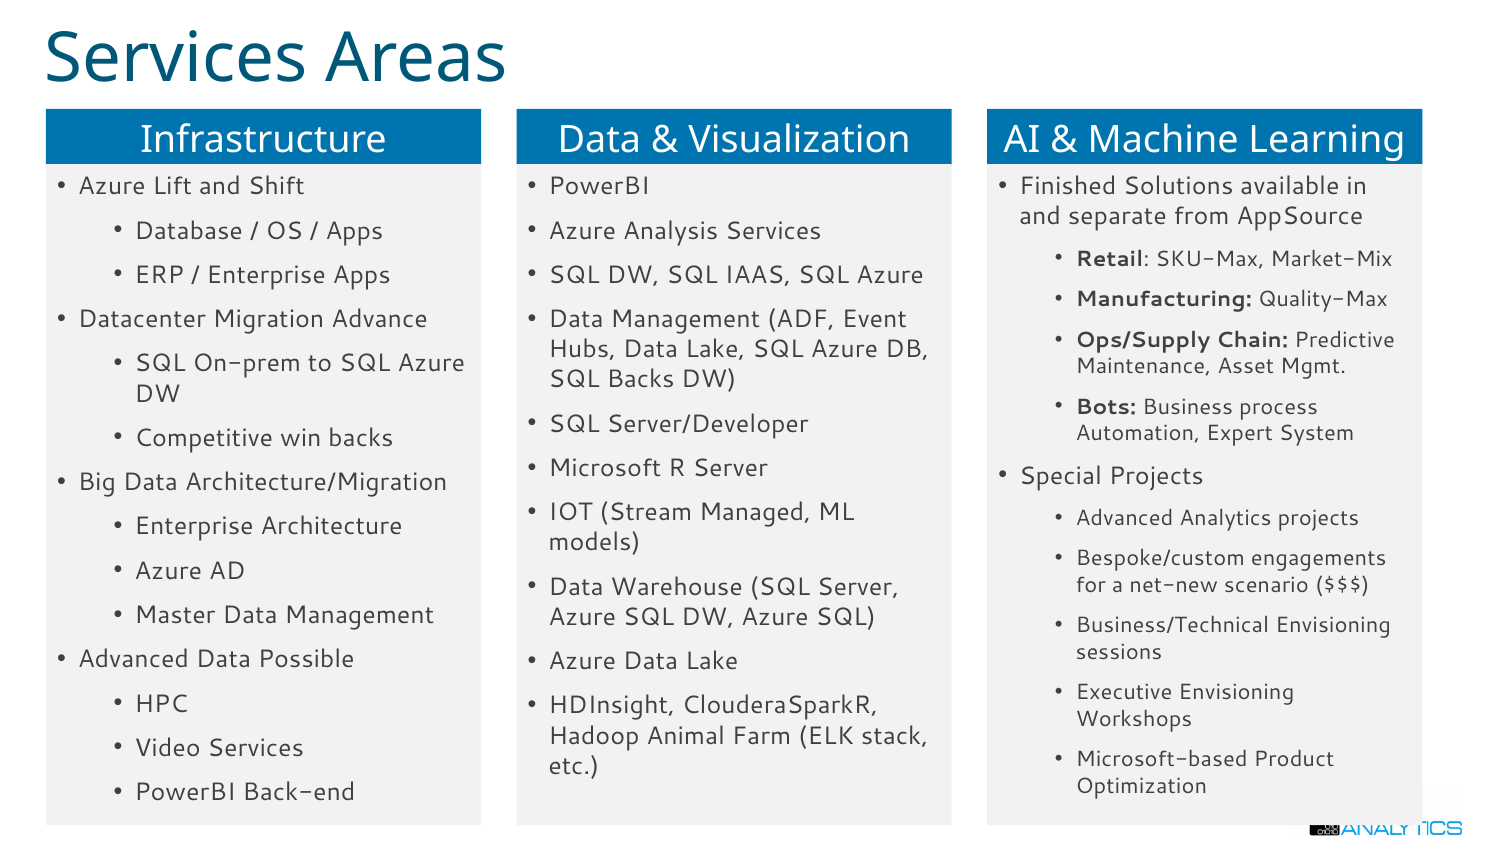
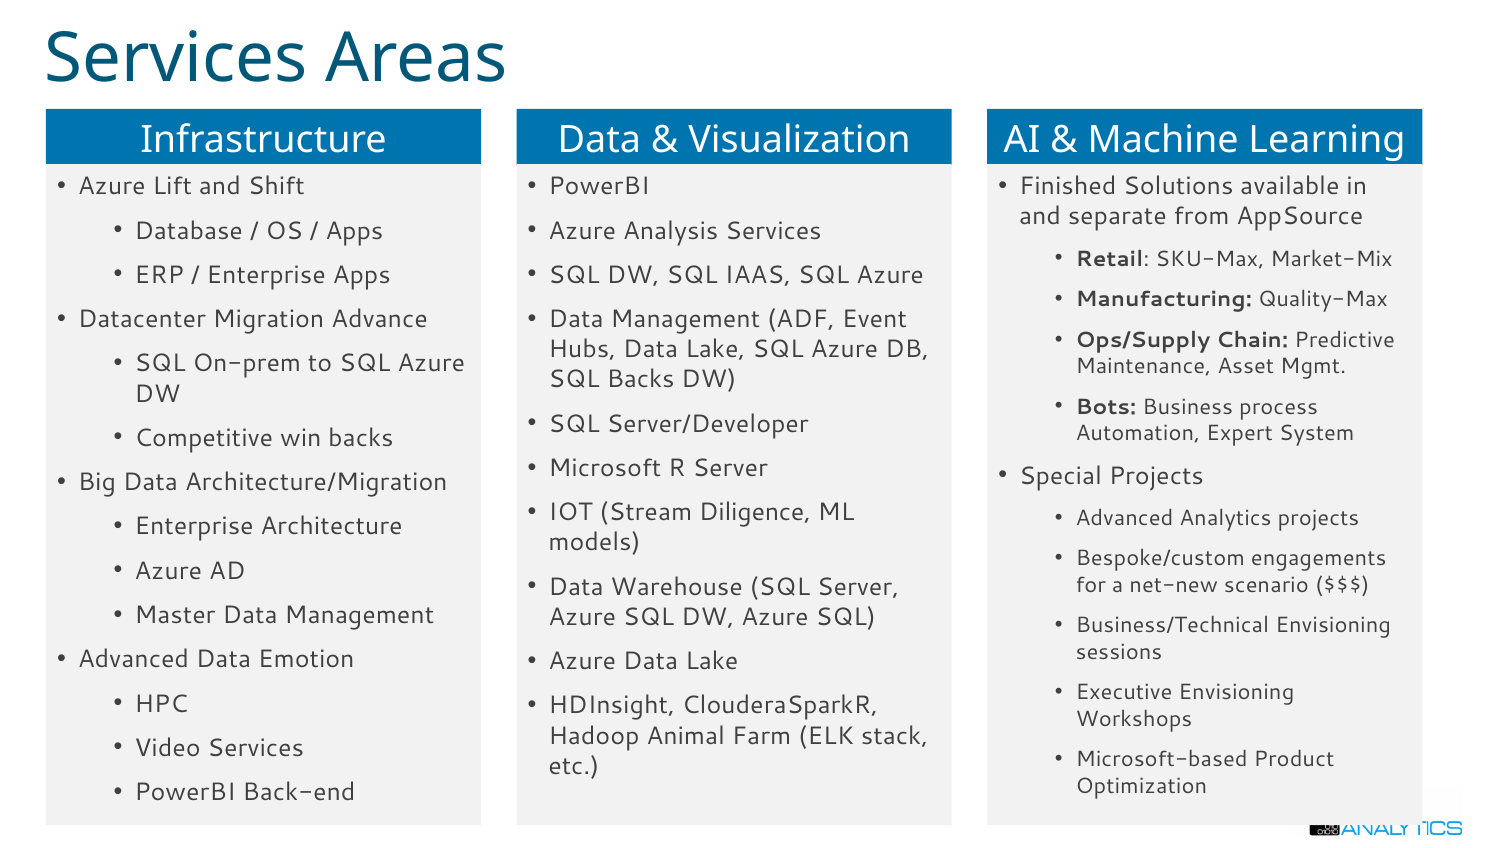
Managed: Managed -> Diligence (755, 513)
Possible: Possible -> Emotion (306, 660)
